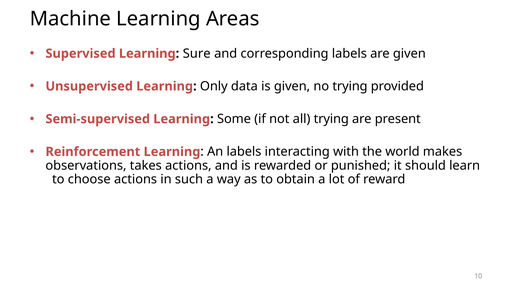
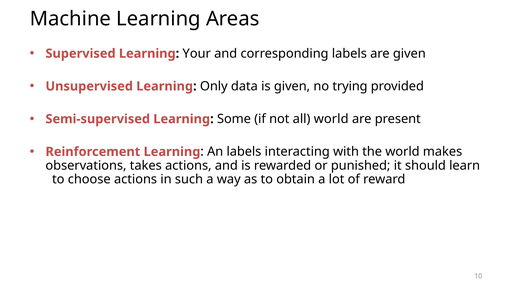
Sure: Sure -> Your (197, 54)
all trying: trying -> world (331, 119)
